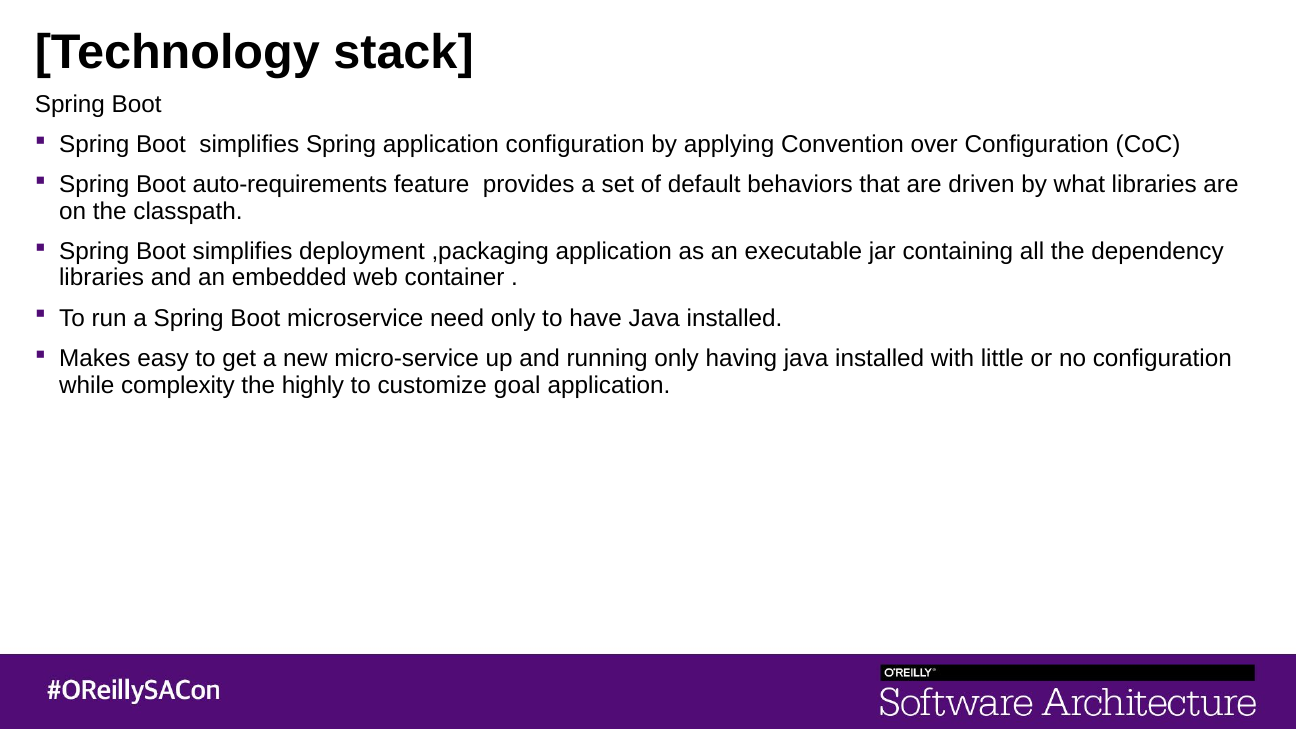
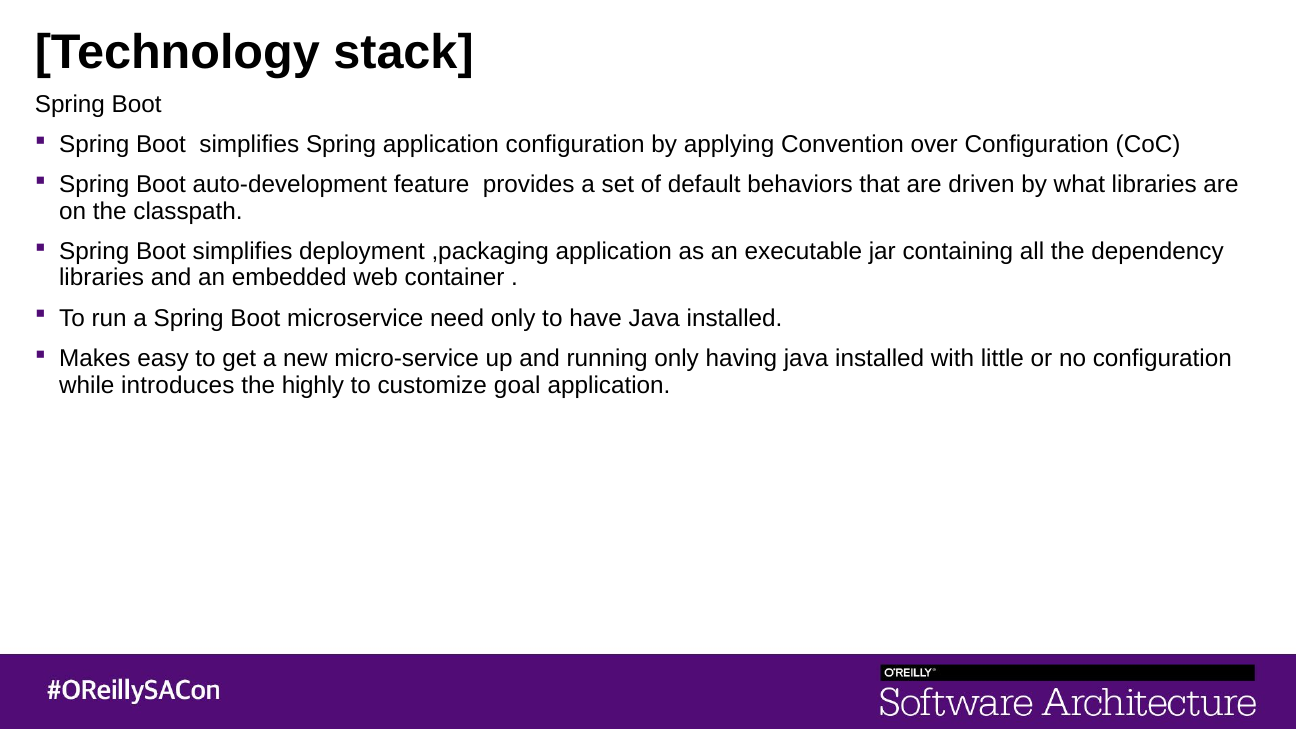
auto-requirements: auto-requirements -> auto-development (290, 185)
complexity: complexity -> introduces (178, 385)
